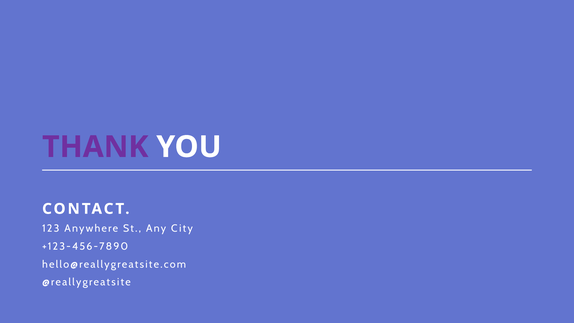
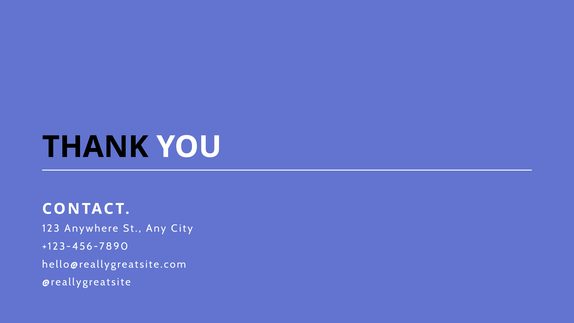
THANK colour: purple -> black (95, 147)
